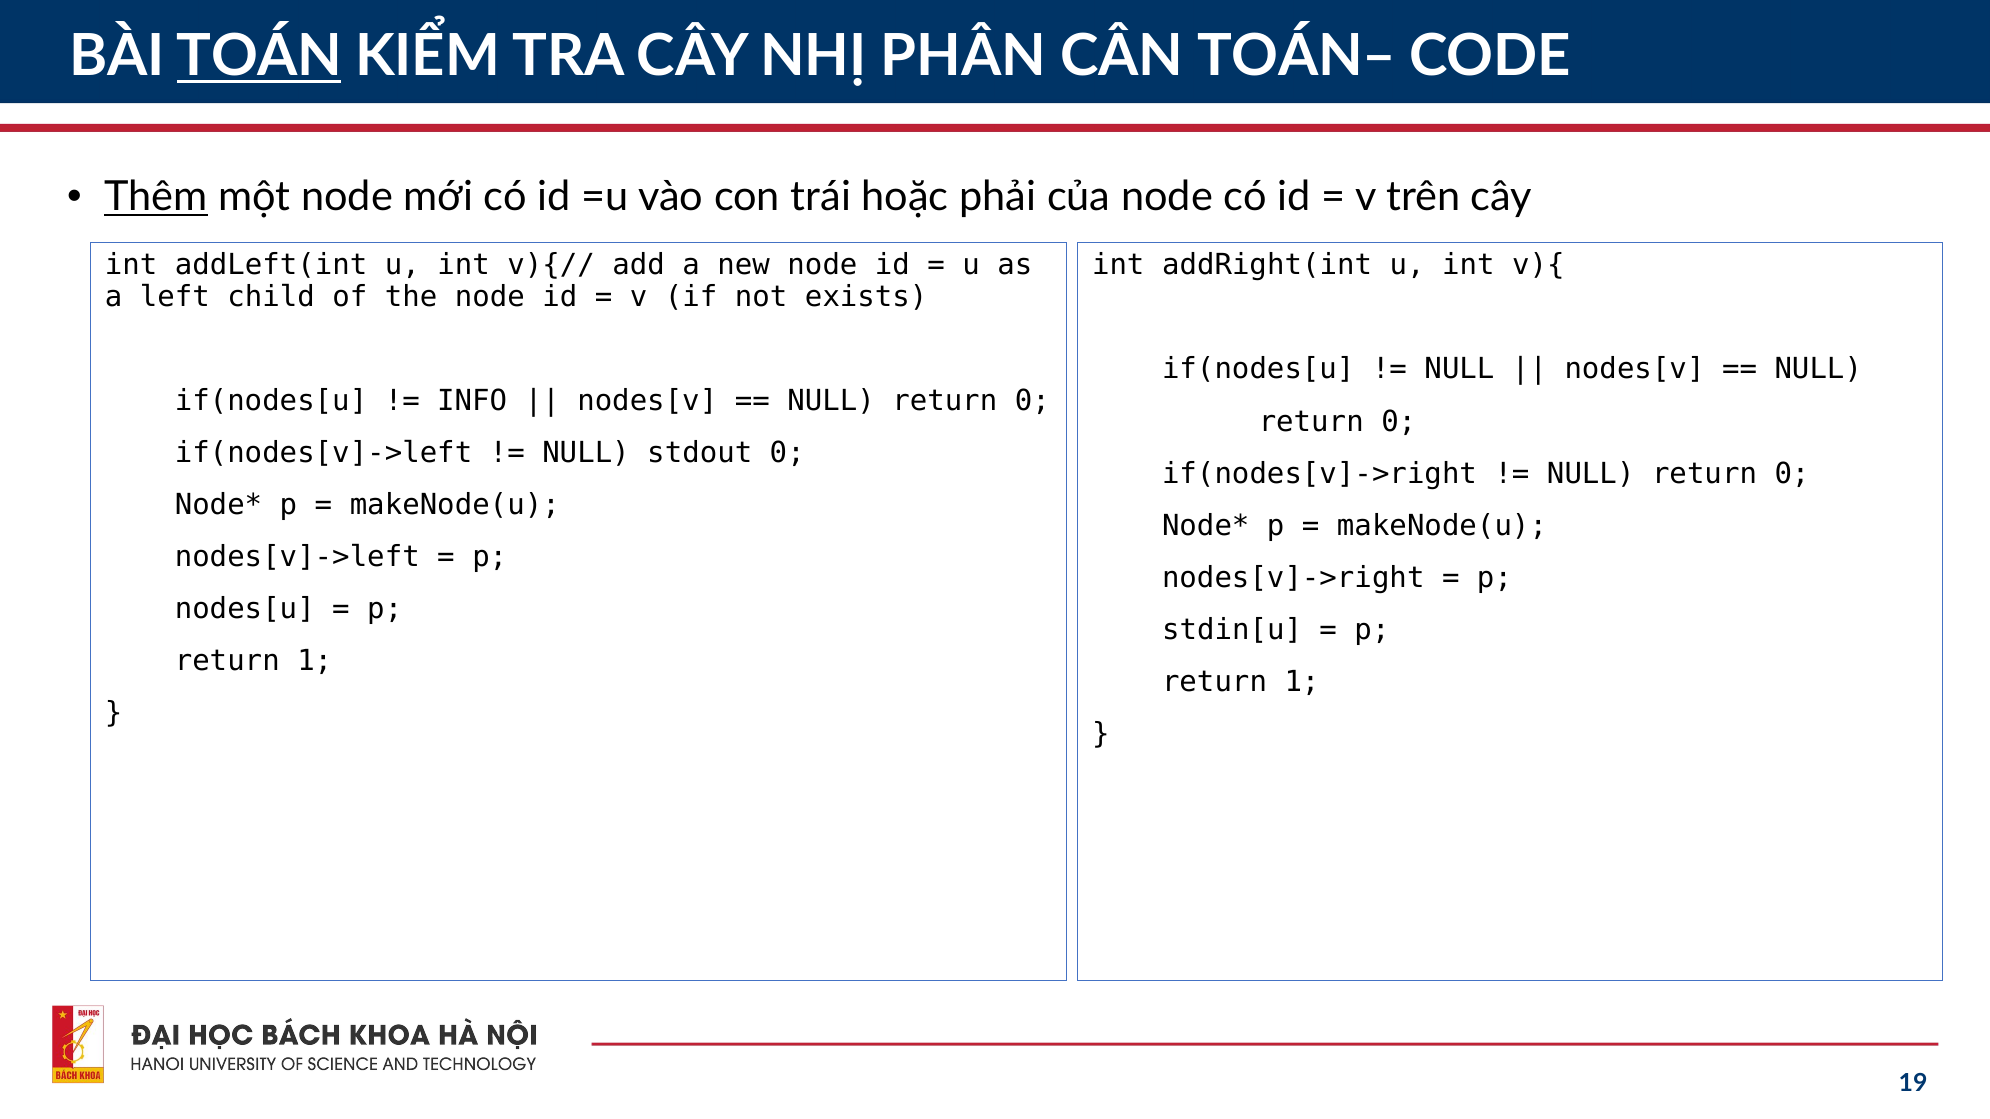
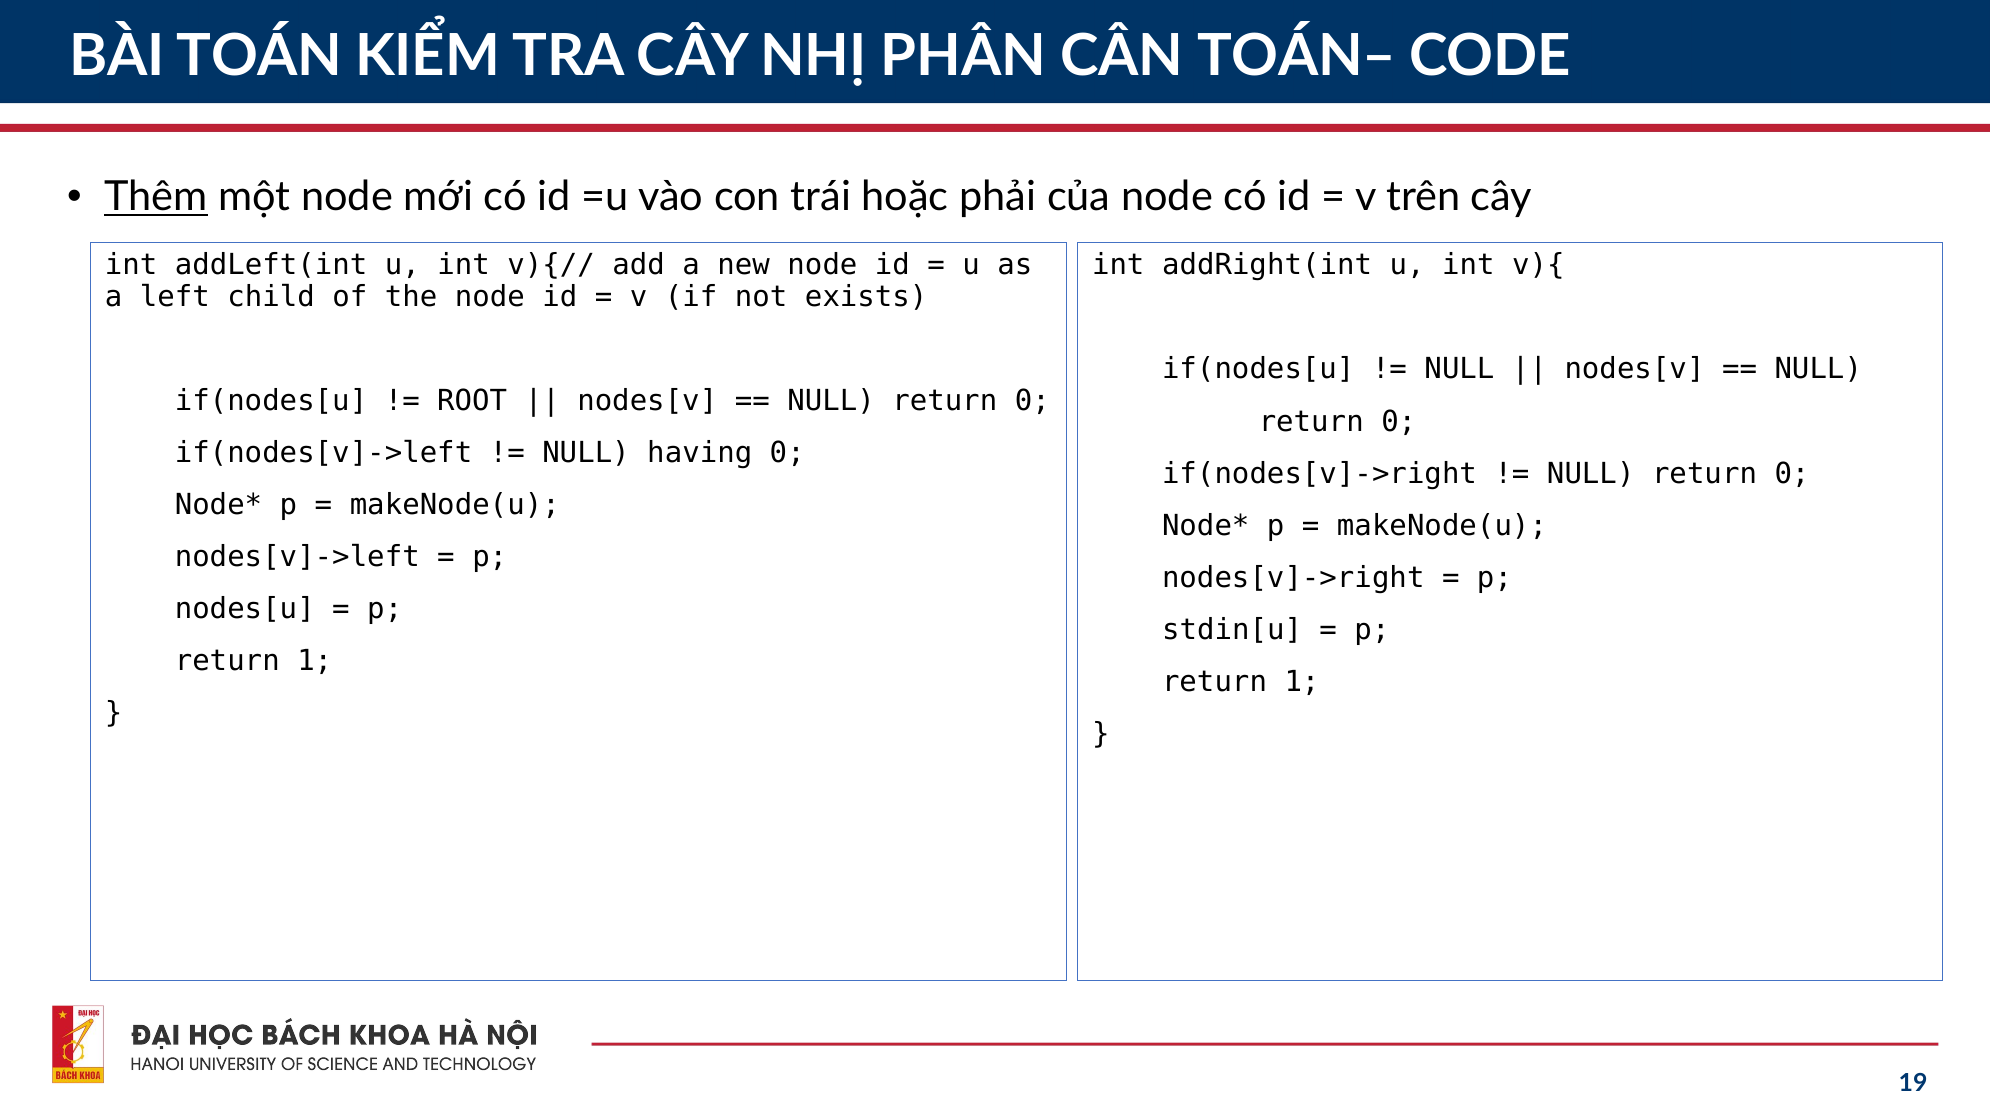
TOÁN underline: present -> none (259, 57)
INFO: INFO -> ROOT (472, 401)
stdout: stdout -> having (700, 453)
